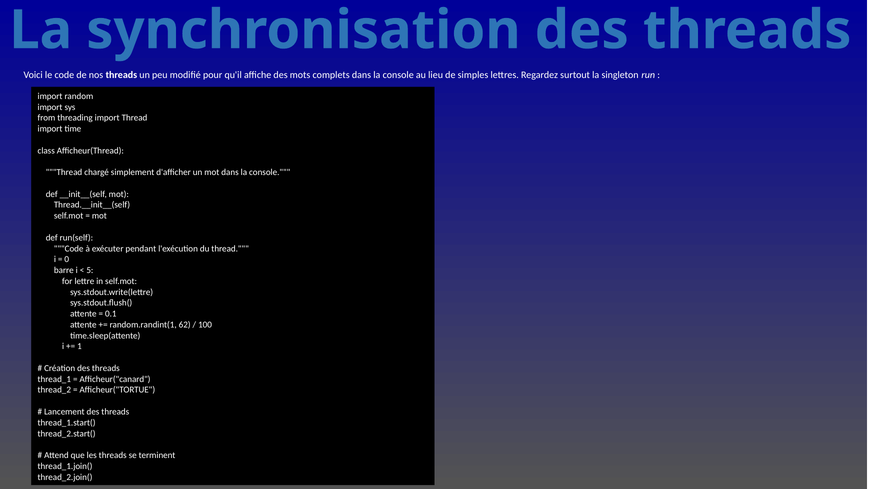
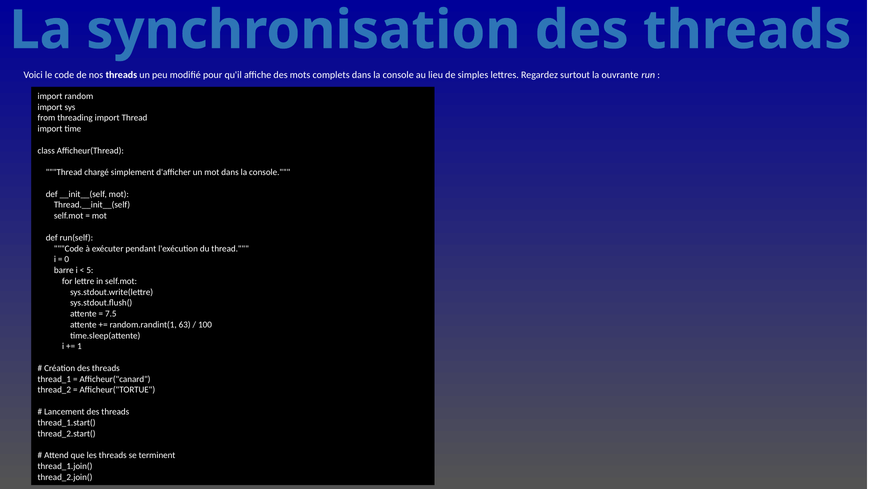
singleton: singleton -> ouvrante (620, 75)
0.1: 0.1 -> 7.5 (111, 314)
62: 62 -> 63 (185, 325)
